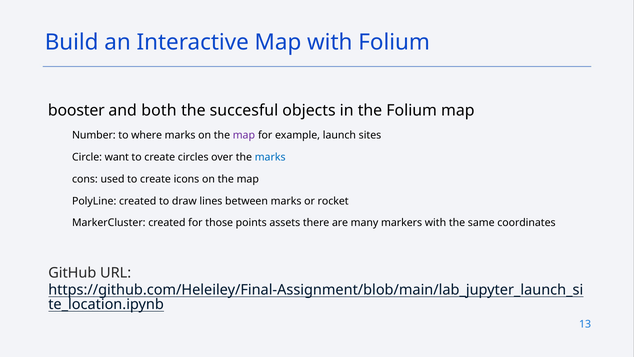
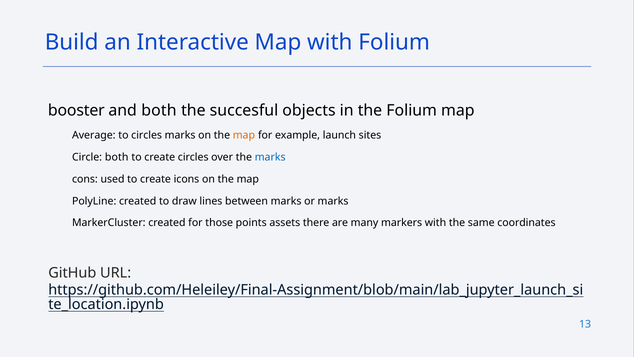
Number: Number -> Average (94, 135)
to where: where -> circles (147, 135)
map colour: purple -> orange (244, 135)
Circle want: want -> both (117, 157)
or rocket: rocket -> marks (333, 201)
